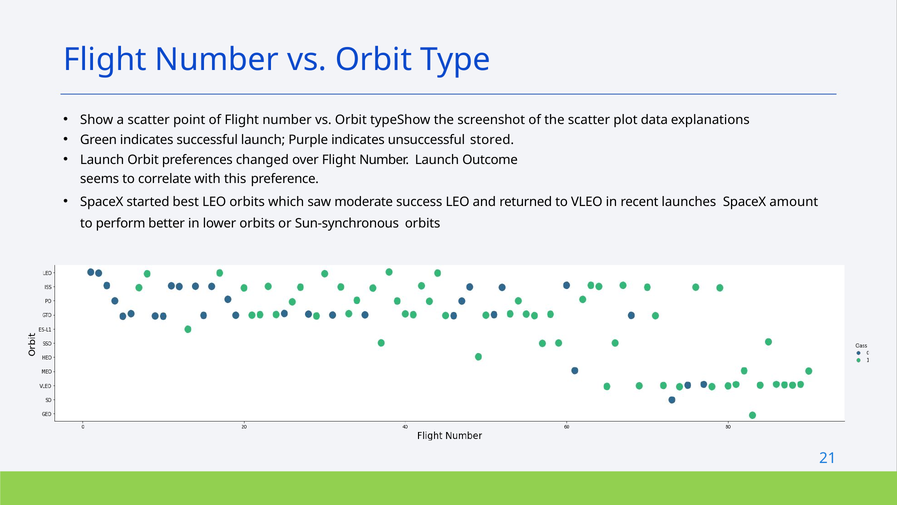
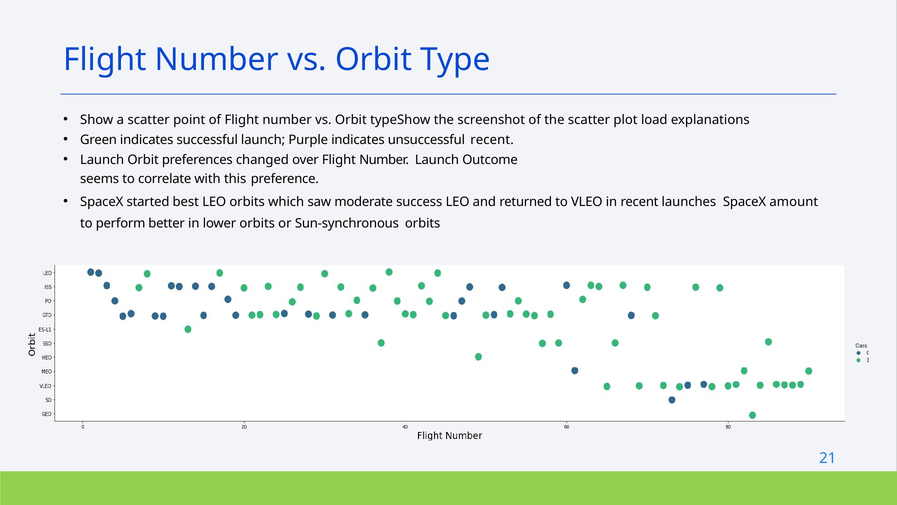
data: data -> load (654, 120)
unsuccessful stored: stored -> recent (492, 140)
